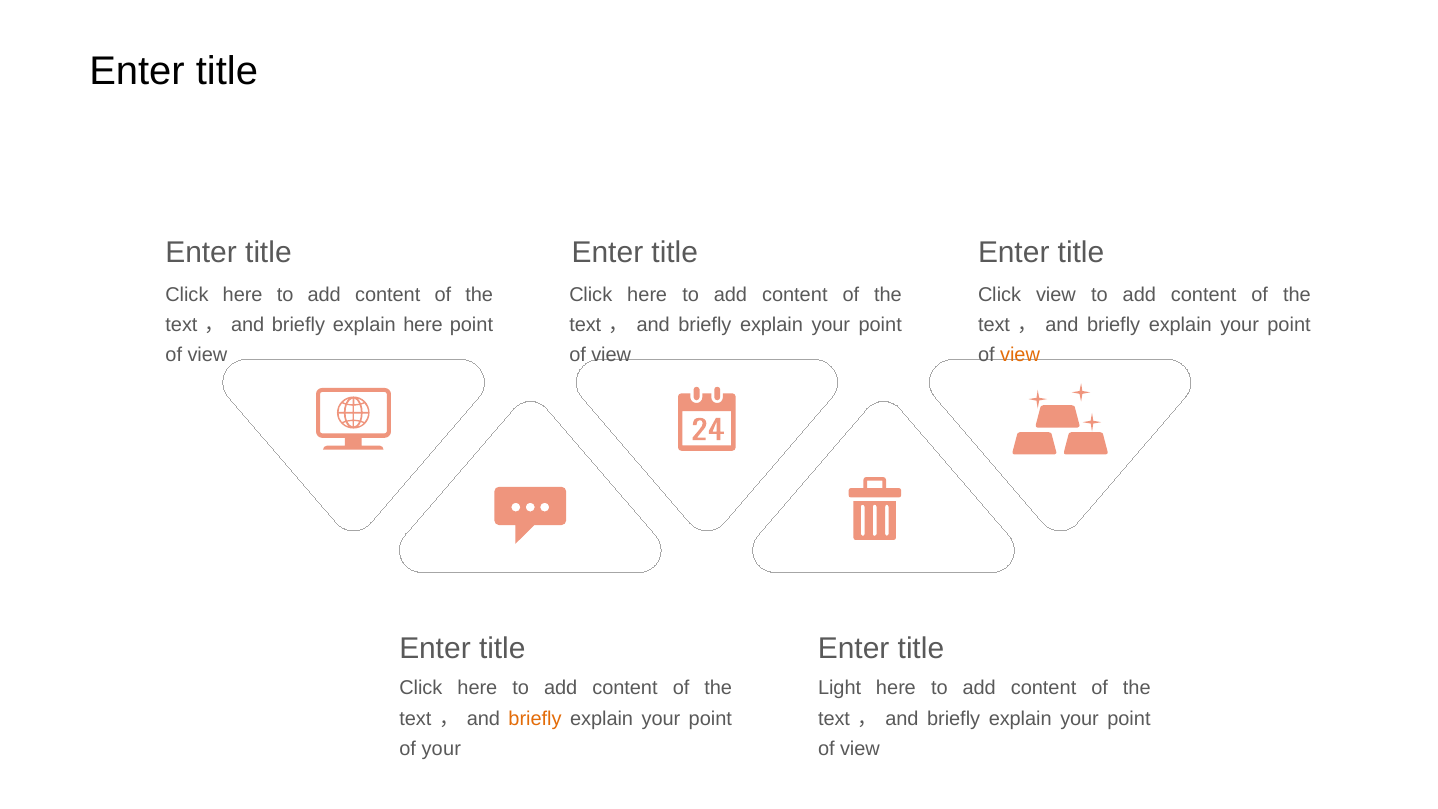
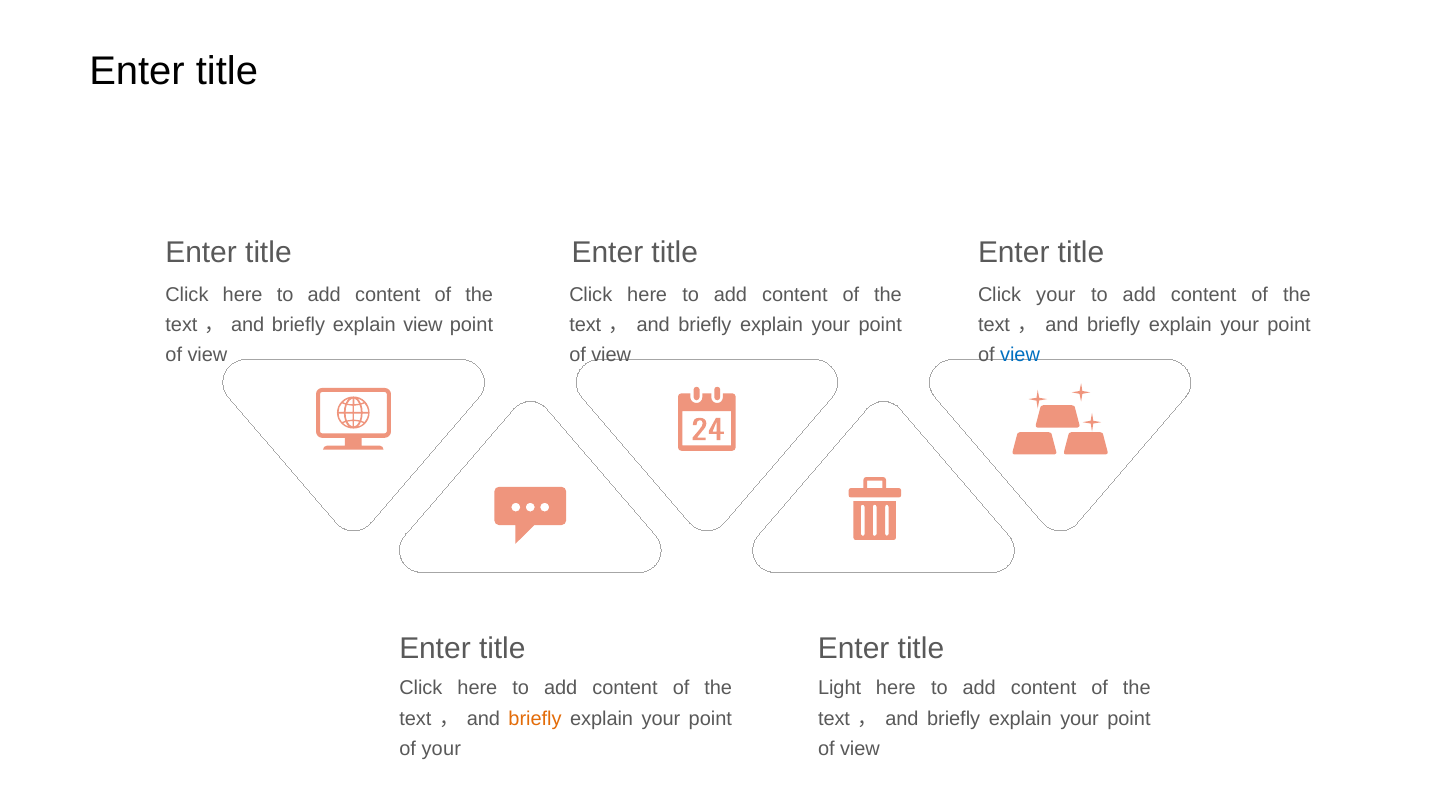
Click view: view -> your (1056, 294)
explain here: here -> view (423, 325)
view colour: orange -> blue (1020, 355)
